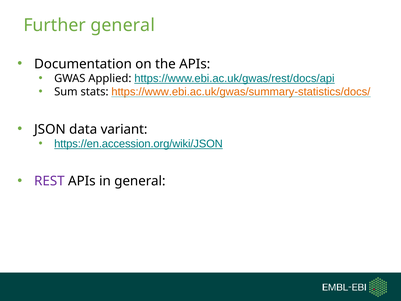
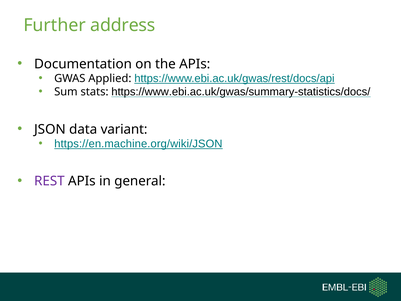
Further general: general -> address (123, 25)
https://www.ebi.ac.uk/gwas/summary-statistics/docs/ colour: orange -> black (241, 92)
https://en.accession.org/wiki/JSON: https://en.accession.org/wiki/JSON -> https://en.machine.org/wiki/JSON (138, 144)
